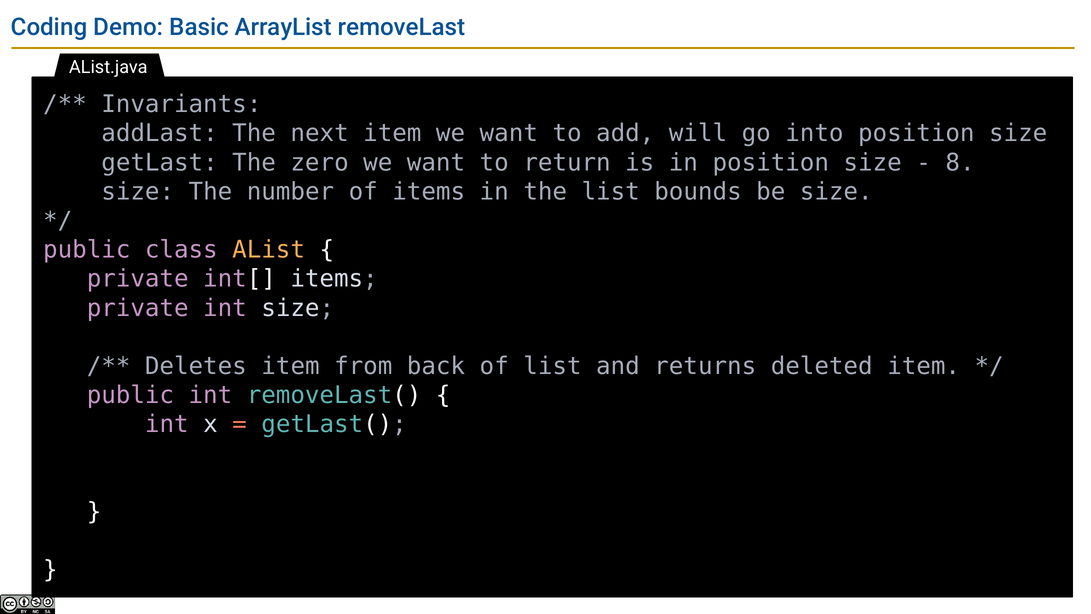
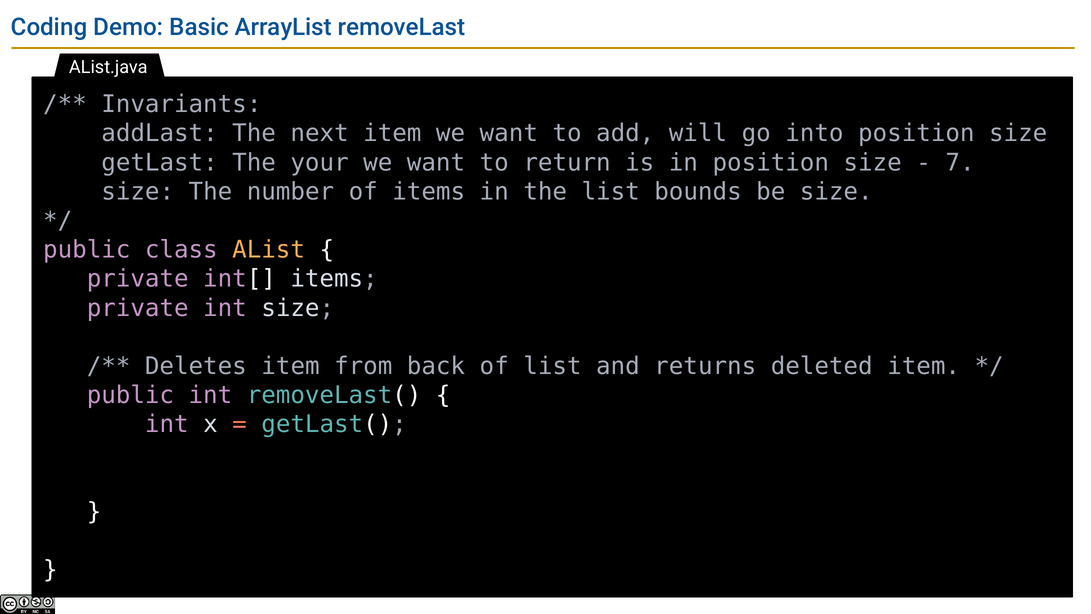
zero: zero -> your (320, 162)
8: 8 -> 7 (960, 162)
